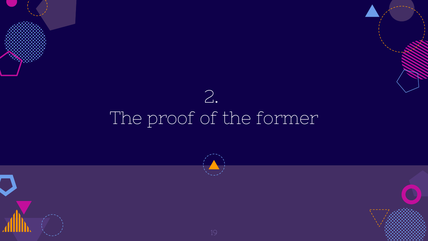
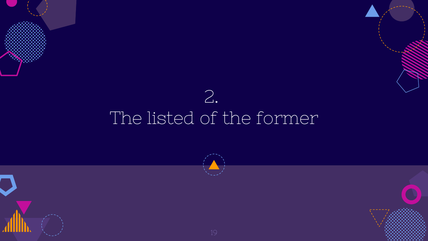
proof: proof -> listed (171, 118)
